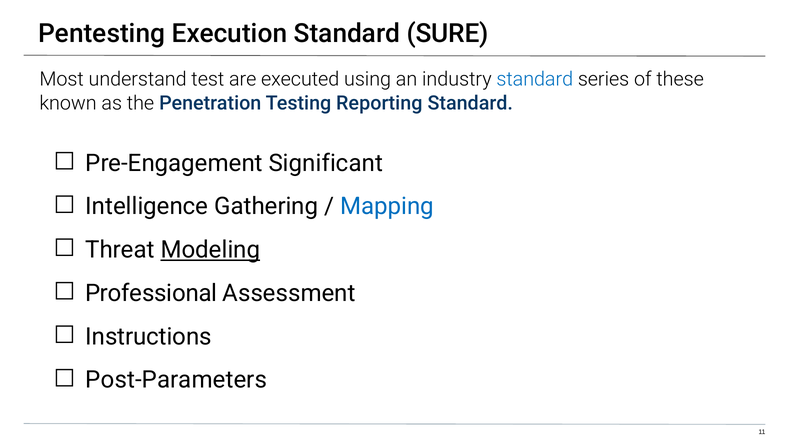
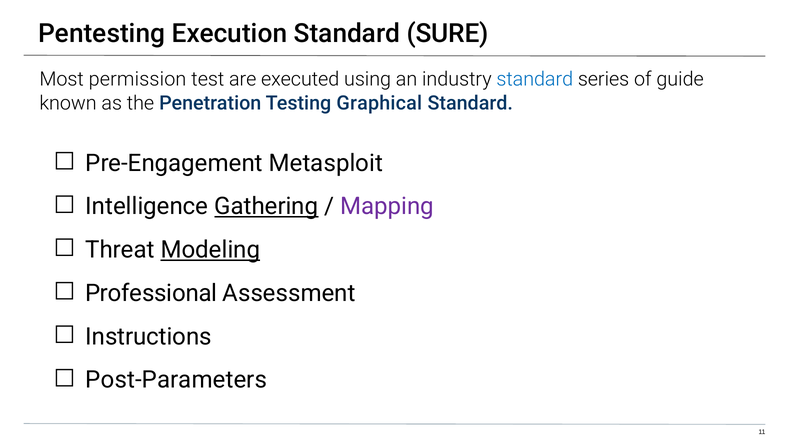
understand: understand -> permission (137, 79)
these: these -> guide (680, 79)
Reporting: Reporting -> Graphical (379, 103)
Significant: Significant -> Metasploit (326, 163)
Gathering underline: none -> present (266, 206)
Mapping colour: blue -> purple (387, 206)
